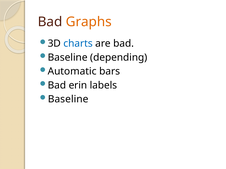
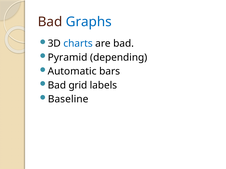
Graphs colour: orange -> blue (89, 22)
Baseline: Baseline -> Pyramid (68, 58)
erin: erin -> grid (78, 85)
